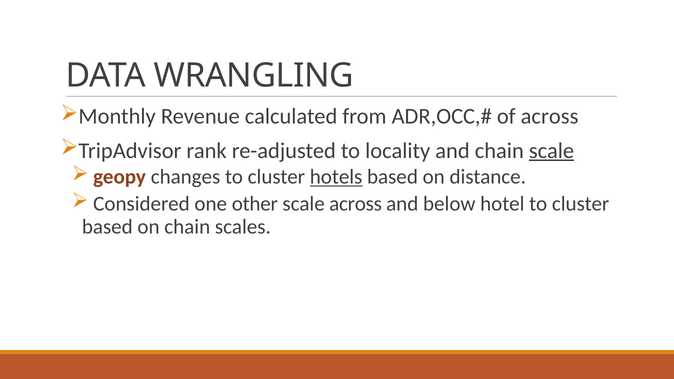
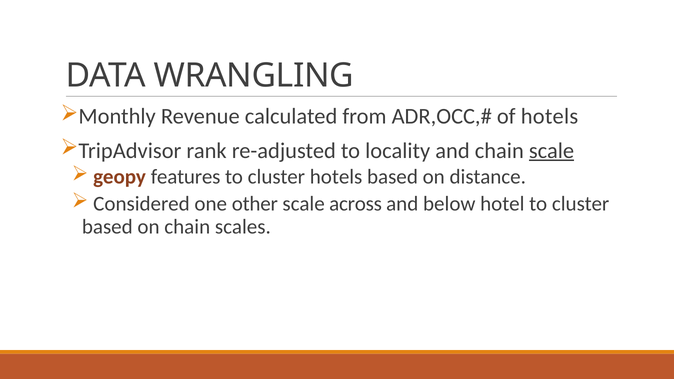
of across: across -> hotels (549, 117)
changes: changes -> features (186, 177)
hotels underline: present -> none (336, 177)
